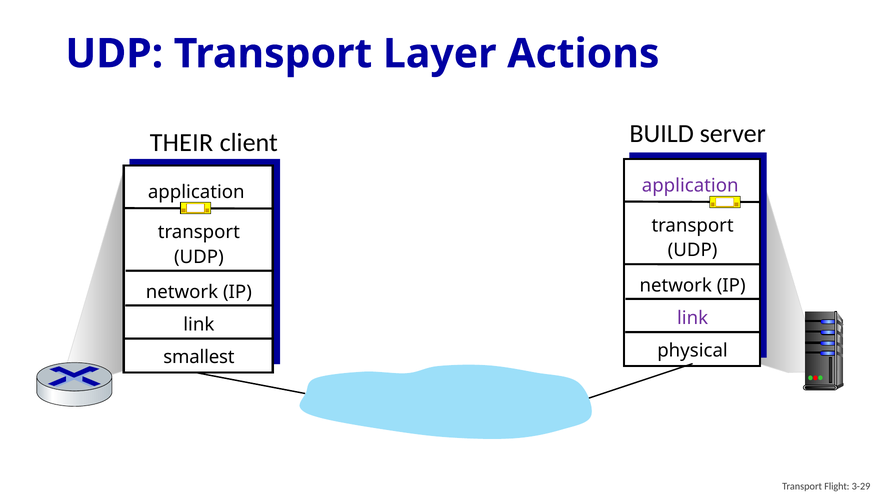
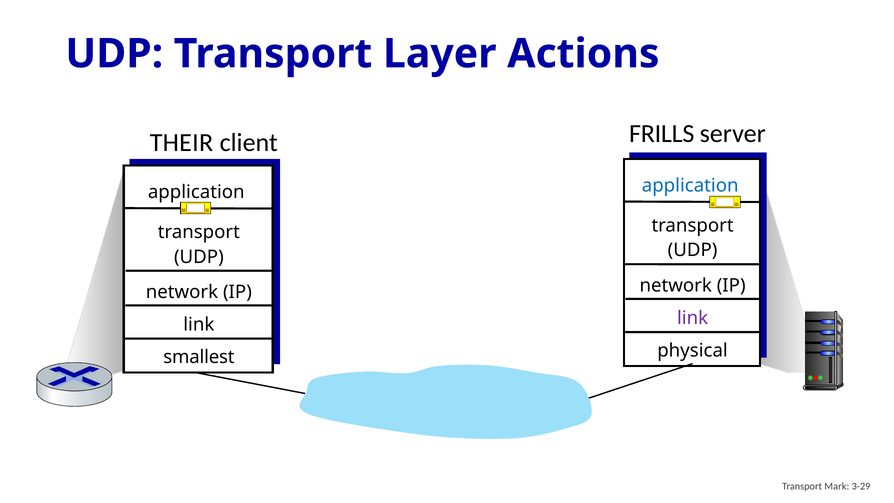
BUILD: BUILD -> FRILLS (662, 134)
application colour: purple -> blue (690, 185)
Flight: Flight -> Mark (837, 486)
